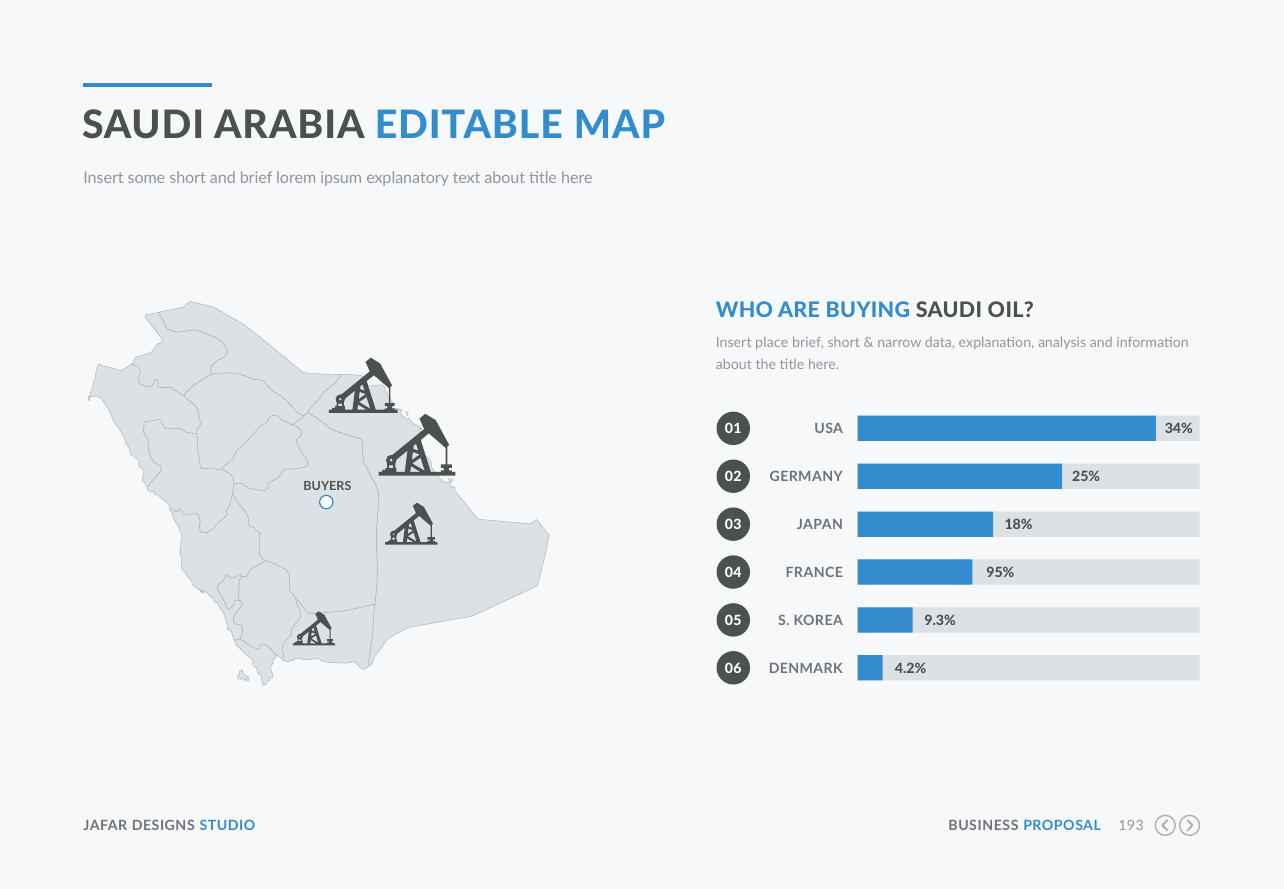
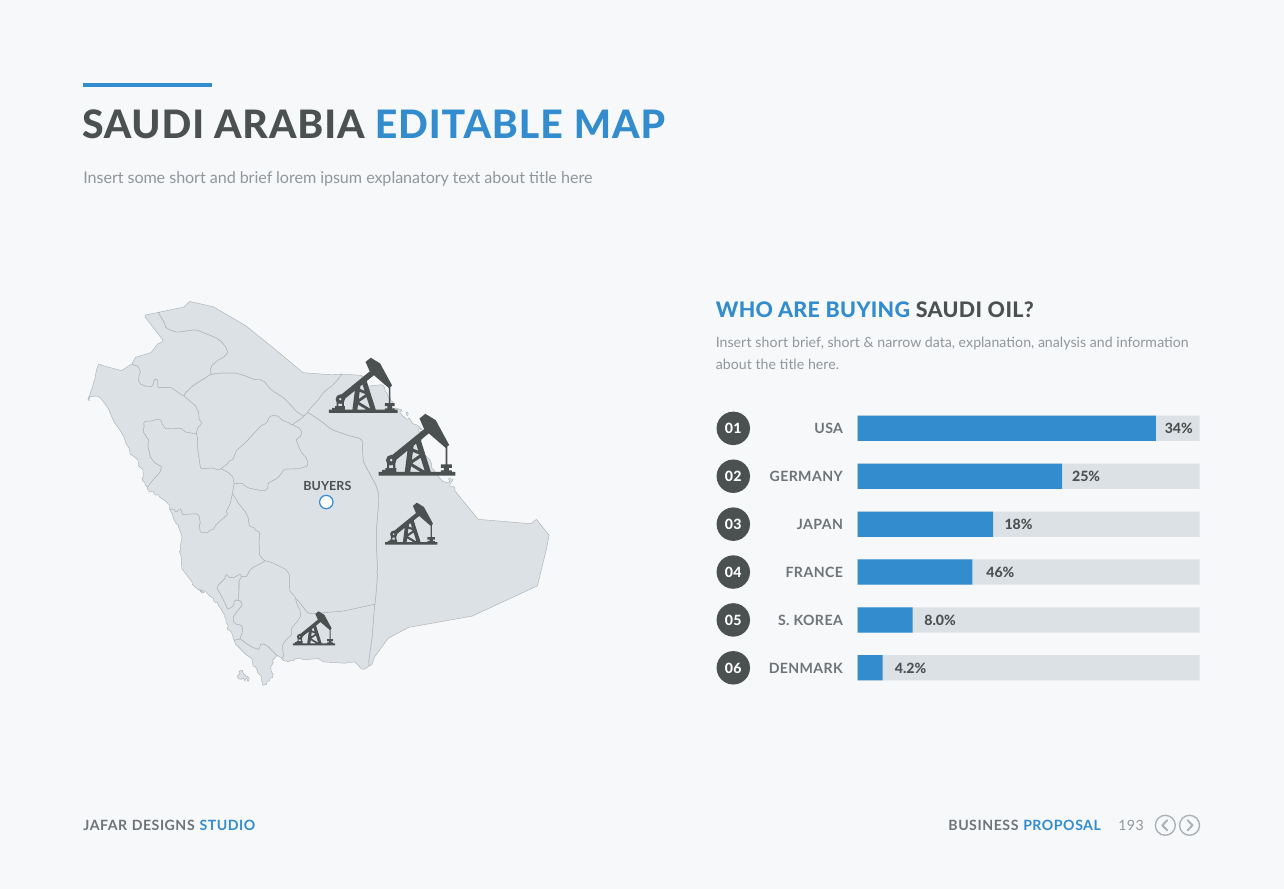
Insert place: place -> short (772, 343)
95%: 95% -> 46% (1000, 573)
9.3%: 9.3% -> 8.0% (940, 621)
